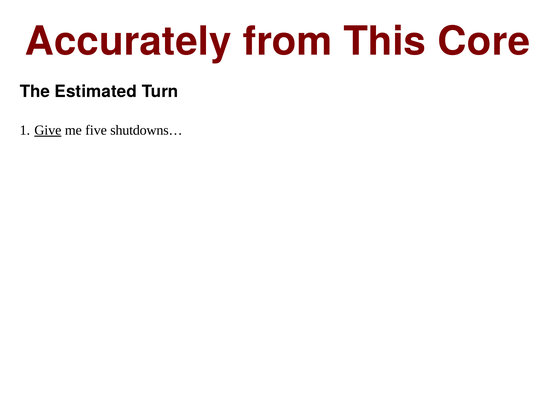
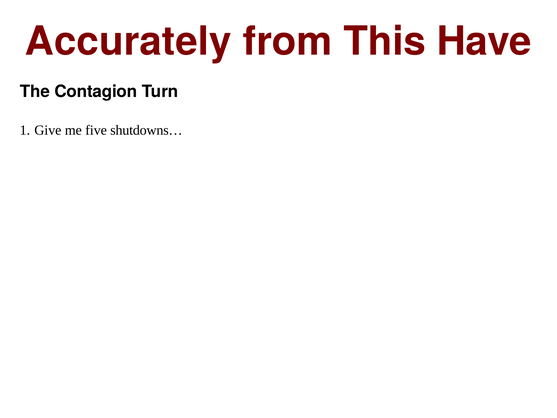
Core: Core -> Have (484, 41)
Estimated: Estimated -> Contagion (96, 91)
Give underline: present -> none (48, 130)
